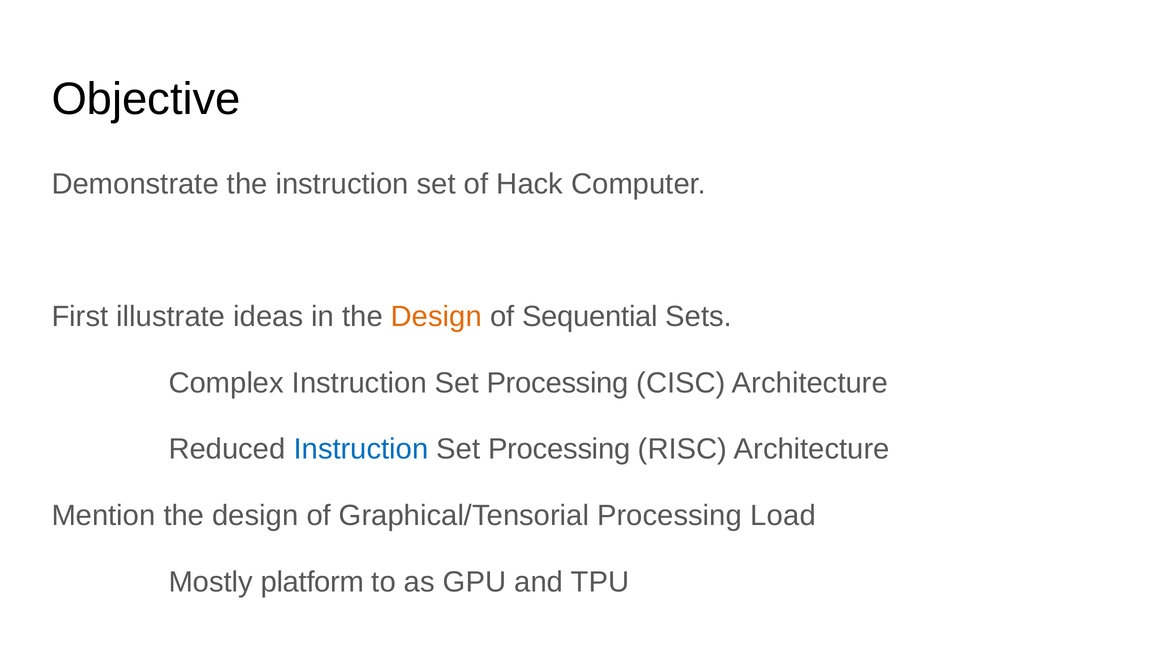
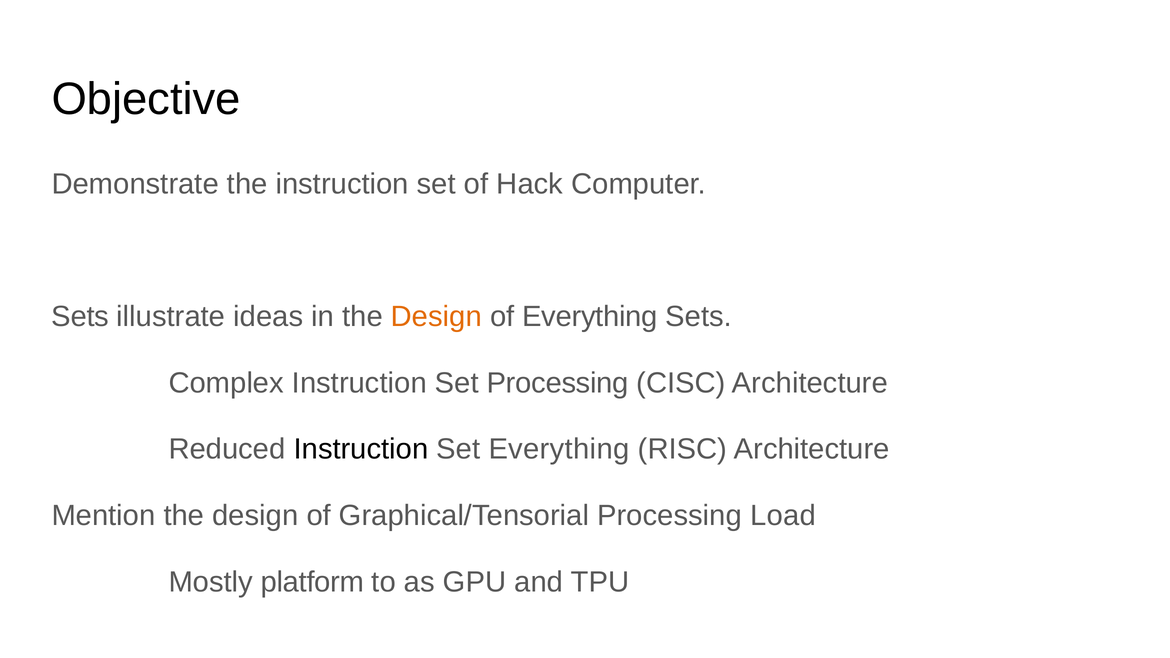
First: First -> Sets (80, 317)
of Sequential: Sequential -> Everything (590, 317)
Instruction colour: blue -> black (361, 449)
Processing: Processing -> Everything (559, 449)
